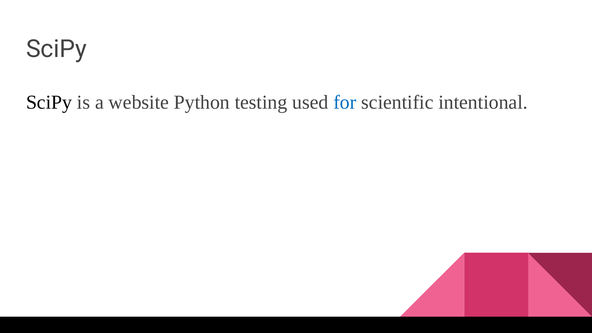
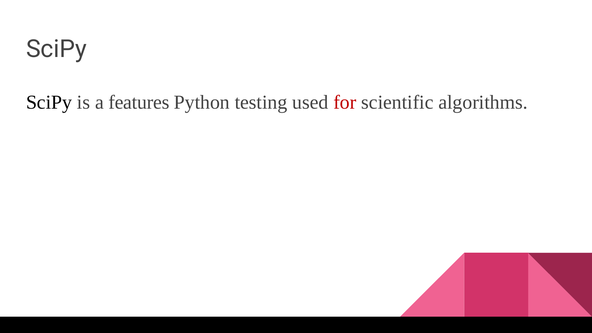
website: website -> features (139, 102)
for colour: blue -> red (345, 102)
intentional: intentional -> algorithms (483, 102)
